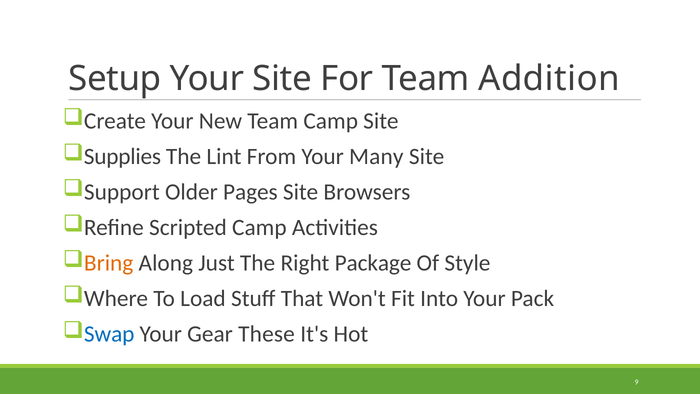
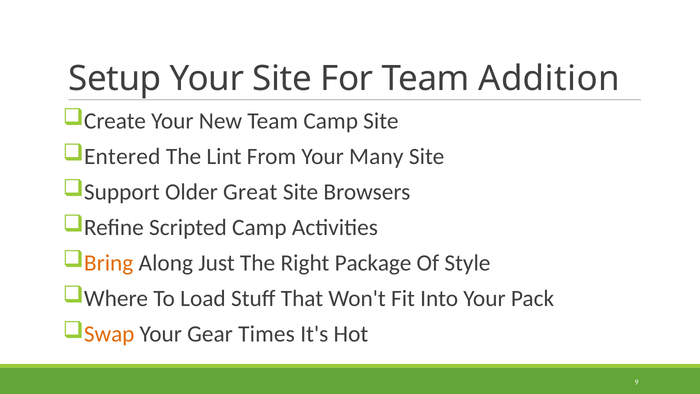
Supplies: Supplies -> Entered (122, 156)
Pages: Pages -> Great (250, 192)
Swap colour: blue -> orange (109, 334)
These: These -> Times (267, 334)
